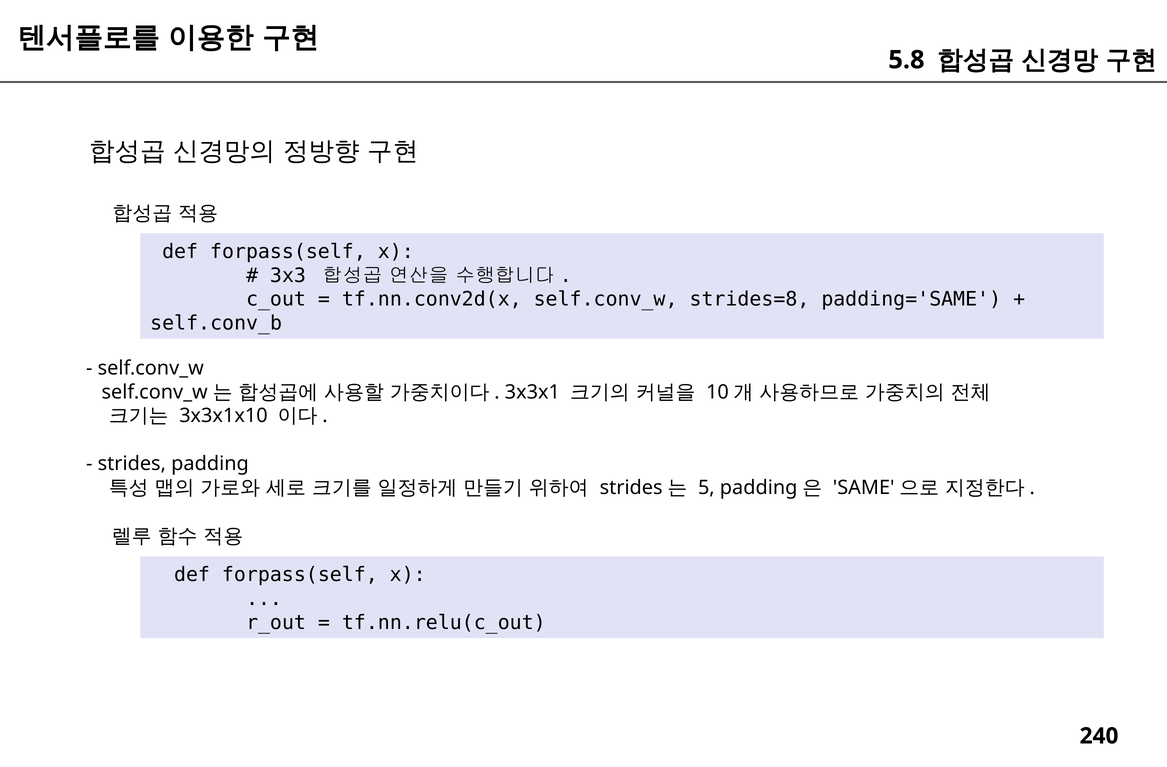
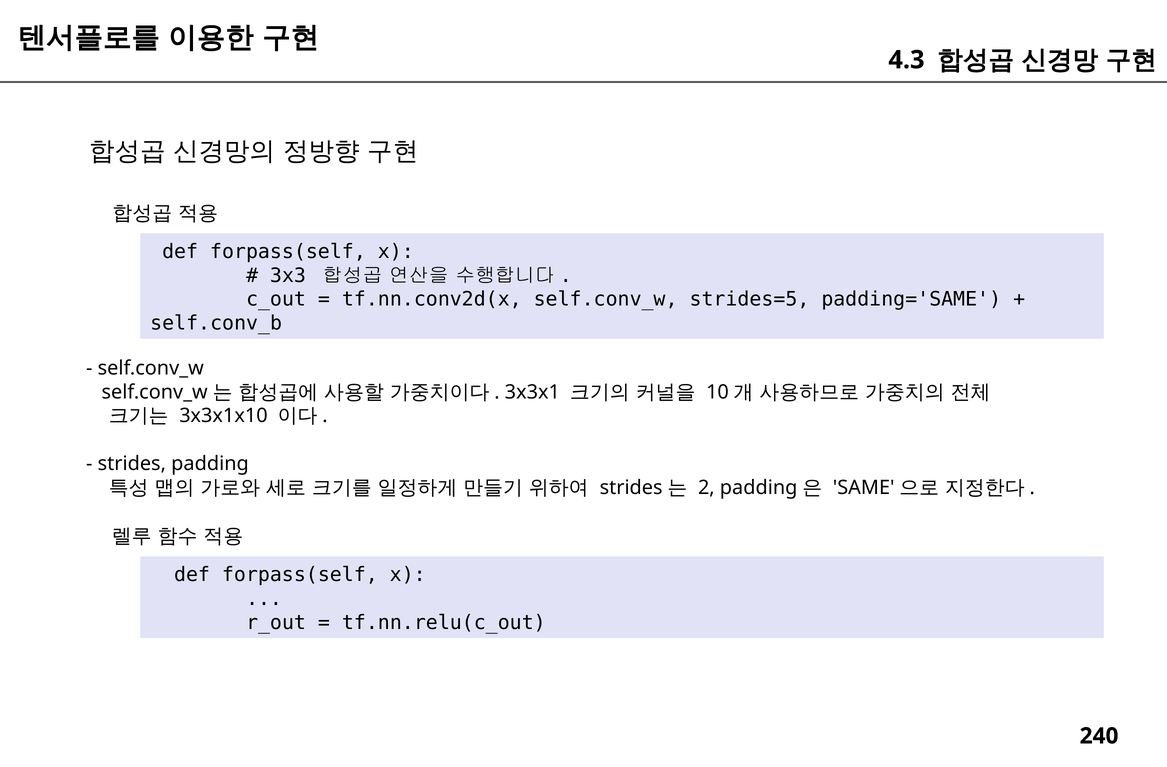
5.8: 5.8 -> 4.3 (906, 60)
strides=8: strides=8 -> strides=5 (749, 299)
5: 5 -> 2 (706, 487)
